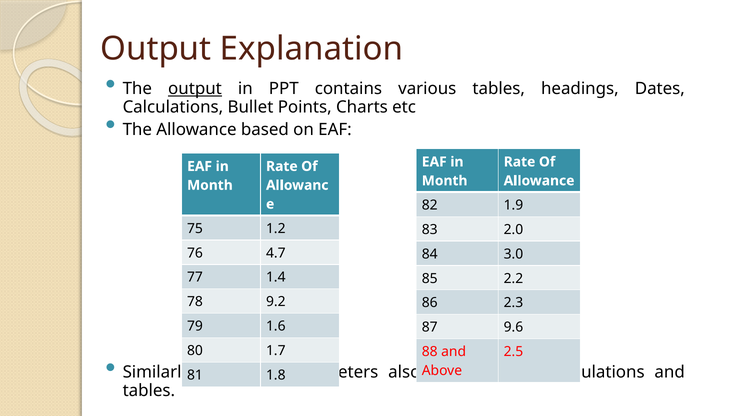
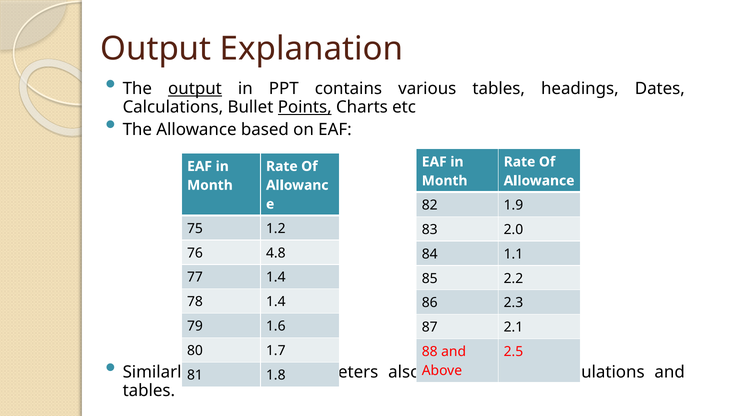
Points underline: none -> present (305, 107)
4.7: 4.7 -> 4.8 (276, 253)
3.0: 3.0 -> 1.1 (513, 254)
78 9.2: 9.2 -> 1.4 (276, 302)
9.6: 9.6 -> 2.1 (513, 327)
